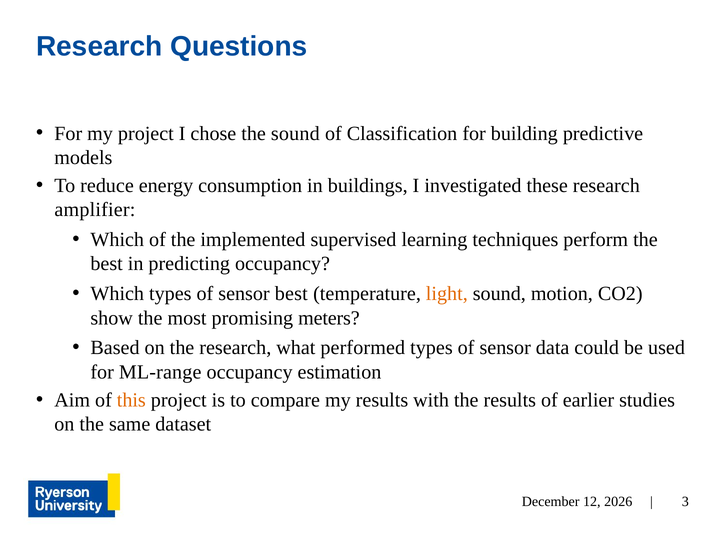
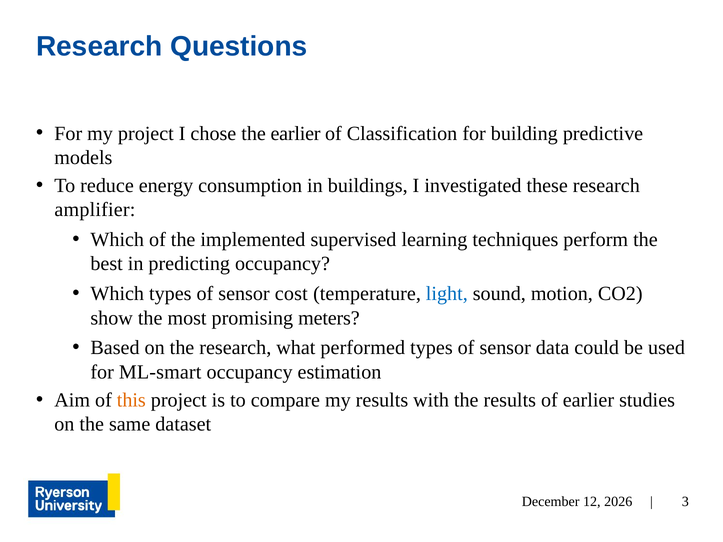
the sound: sound -> earlier (296, 133)
sensor best: best -> cost (291, 294)
light colour: orange -> blue (447, 294)
ML-range: ML-range -> ML-smart (160, 372)
